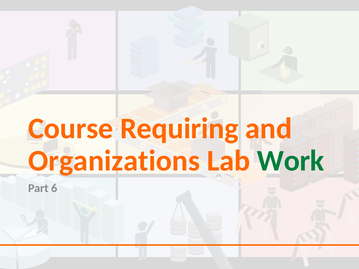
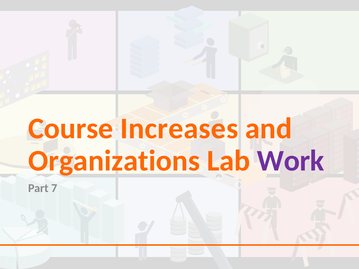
Requiring: Requiring -> Increases (179, 129)
Work colour: green -> purple (291, 161)
6: 6 -> 7 (54, 188)
